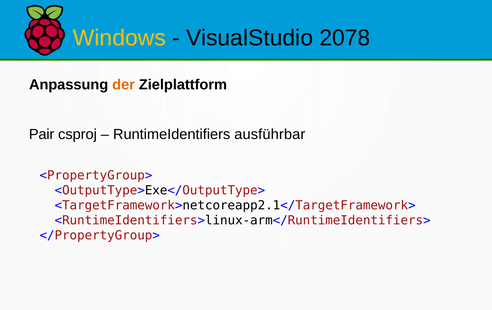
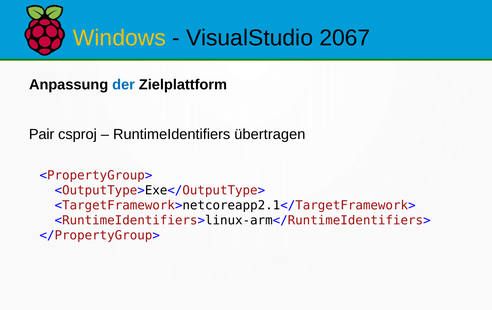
2078: 2078 -> 2067 (345, 38)
der colour: orange -> blue (124, 85)
ausführbar: ausführbar -> übertragen (270, 134)
